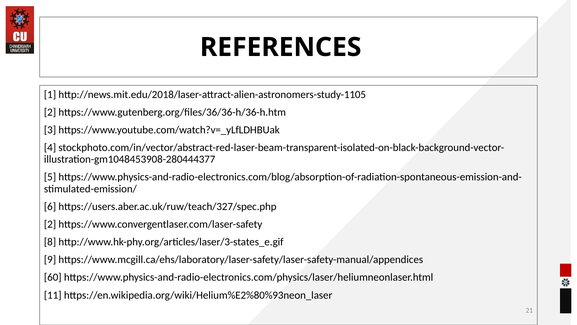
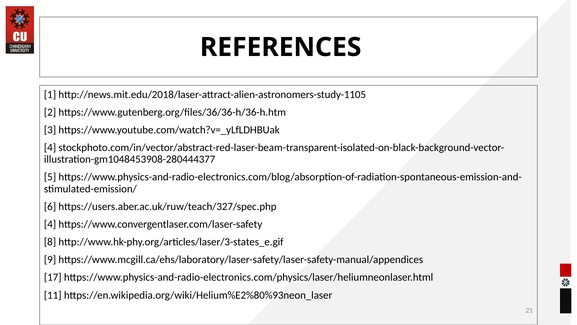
2: 2 -> 4 (50, 224)
60: 60 -> 17 (53, 277)
